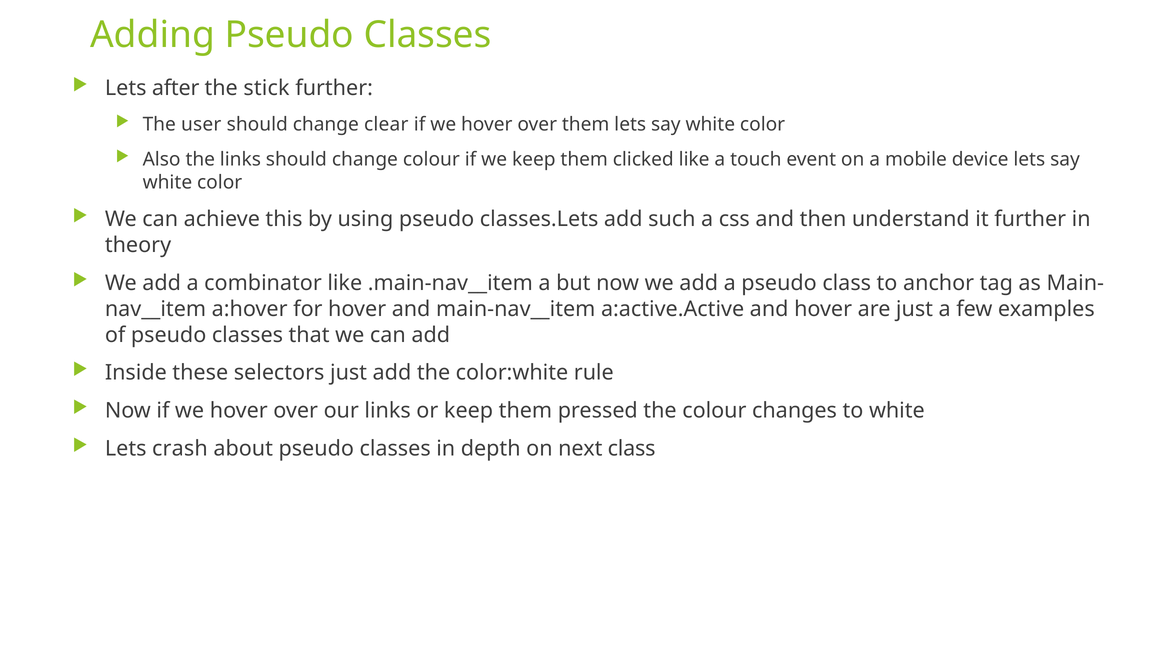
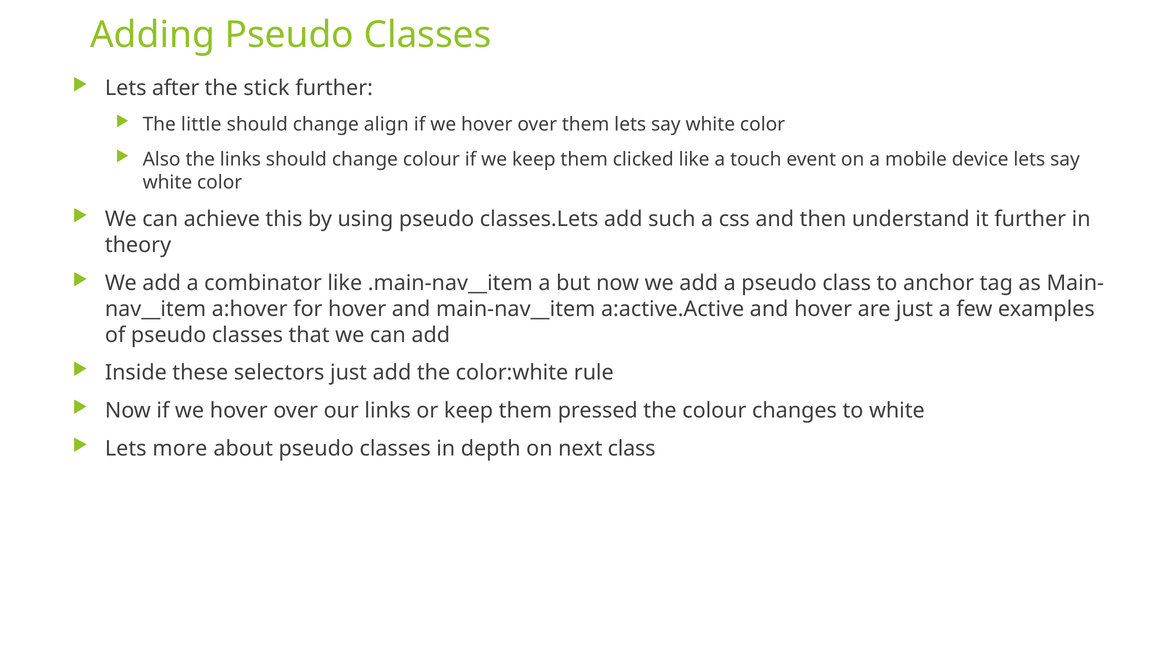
user: user -> little (201, 124)
clear: clear -> align (386, 124)
crash: crash -> more (180, 448)
